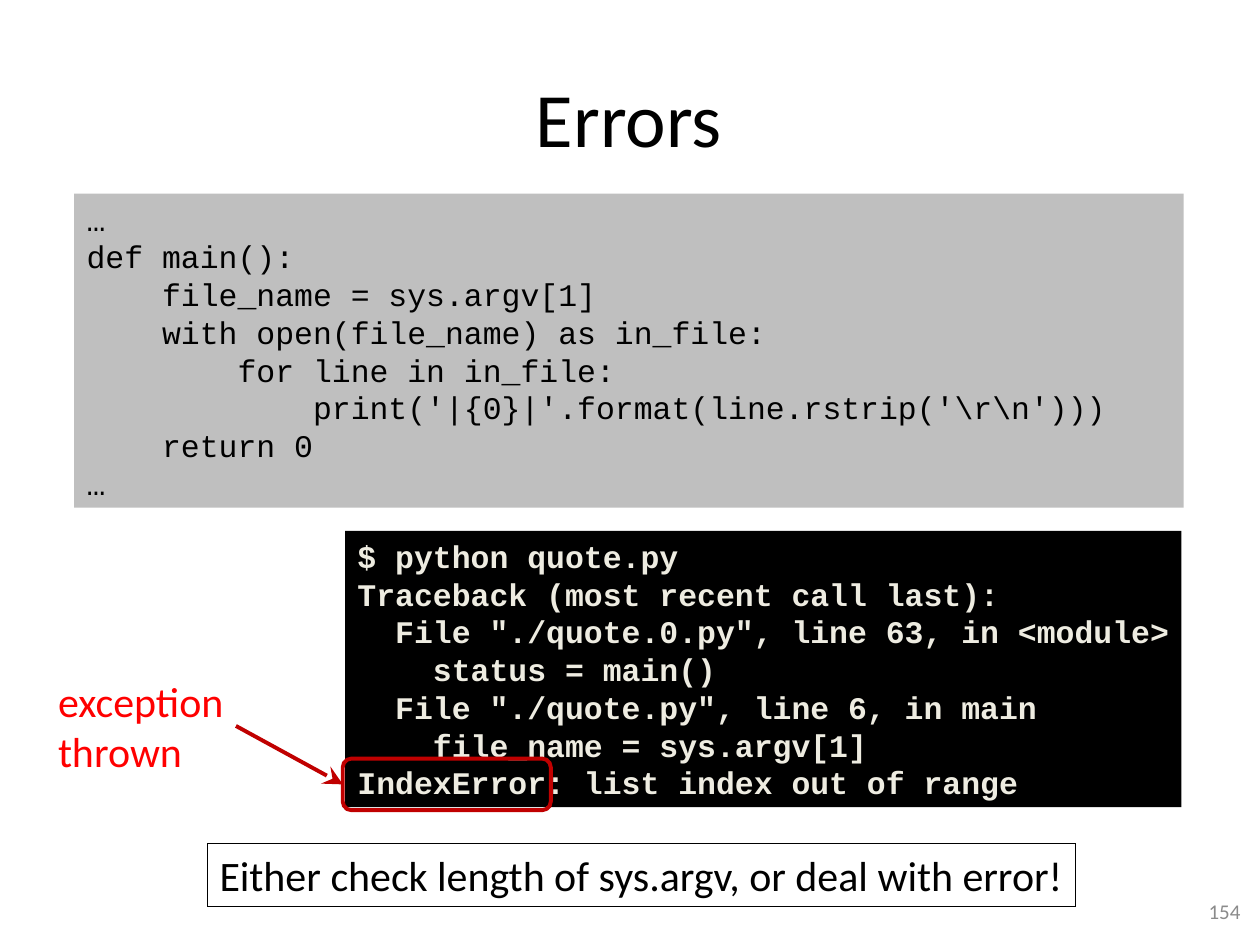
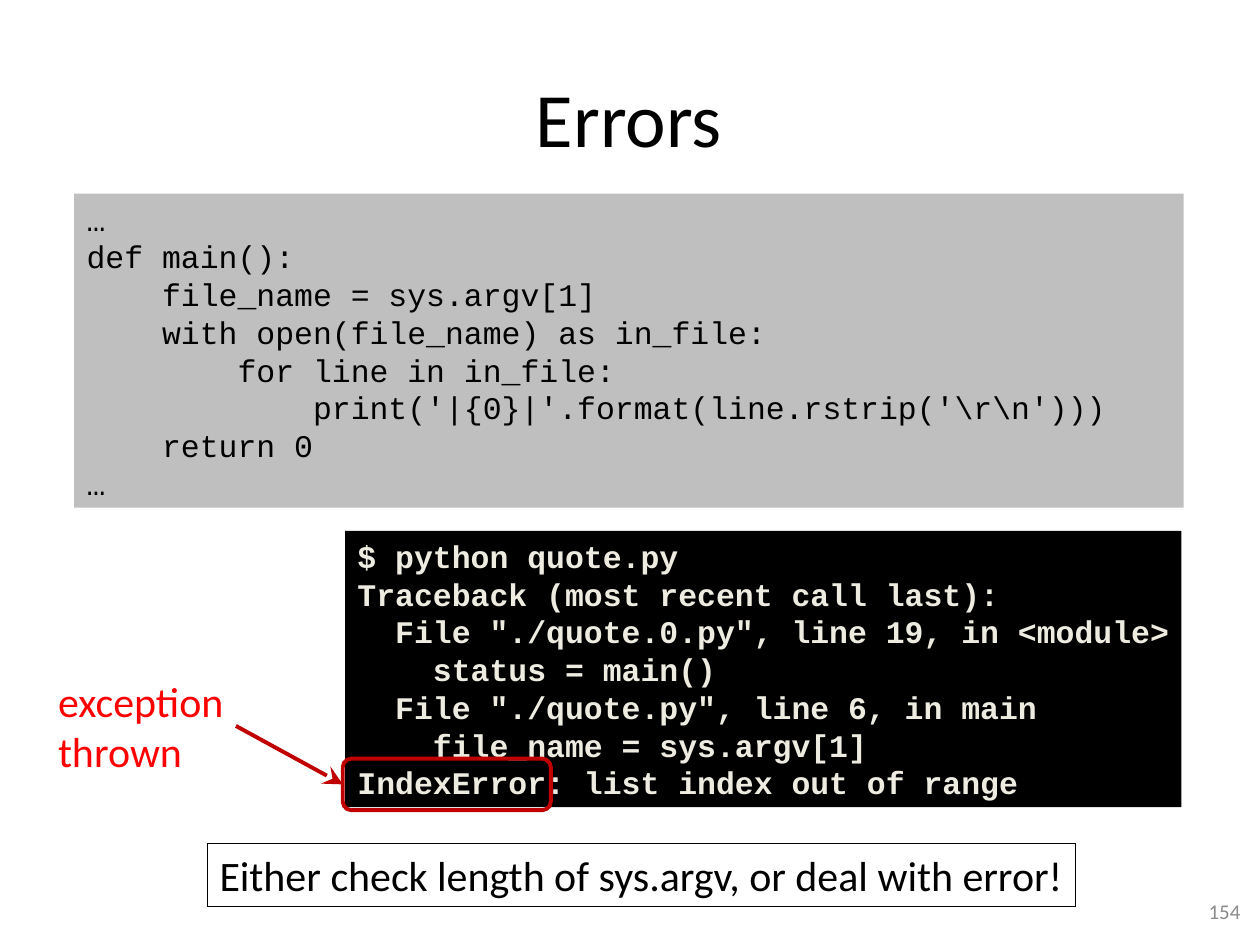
63: 63 -> 19 (914, 634)
